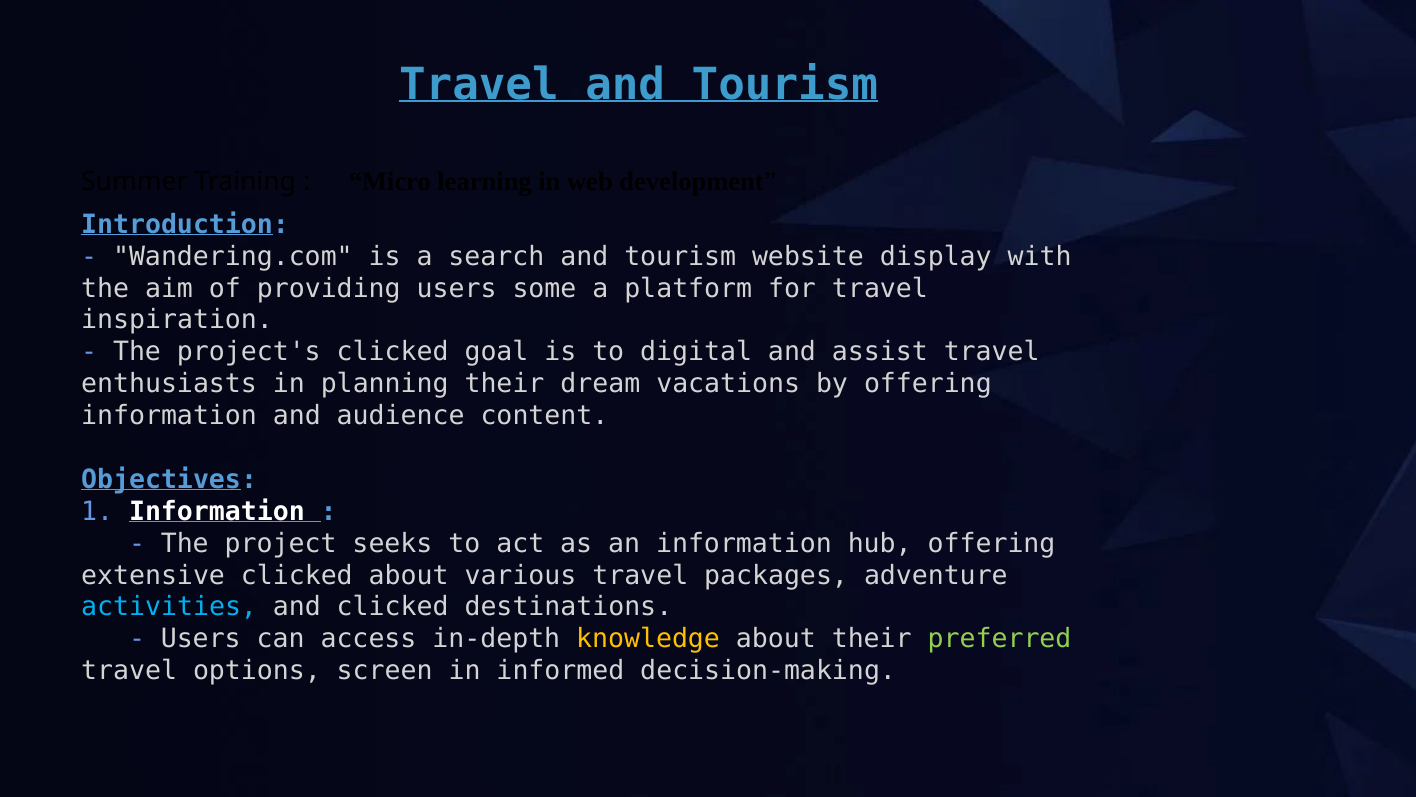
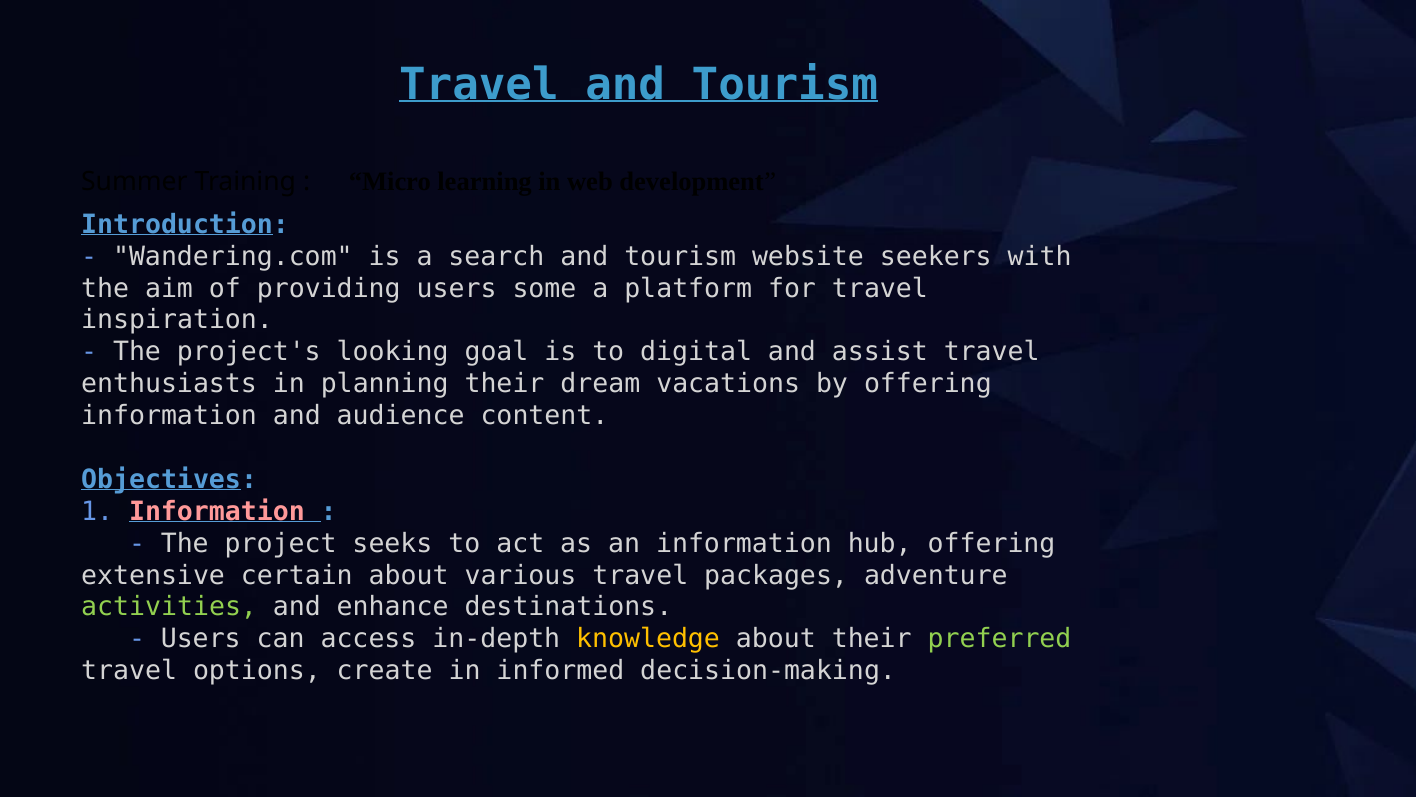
display: display -> seekers (936, 256)
project's clicked: clicked -> looking (393, 352)
Information colour: white -> pink (217, 511)
extensive clicked: clicked -> certain (297, 575)
activities colour: light blue -> light green (169, 607)
and clicked: clicked -> enhance (393, 607)
screen: screen -> create (385, 670)
